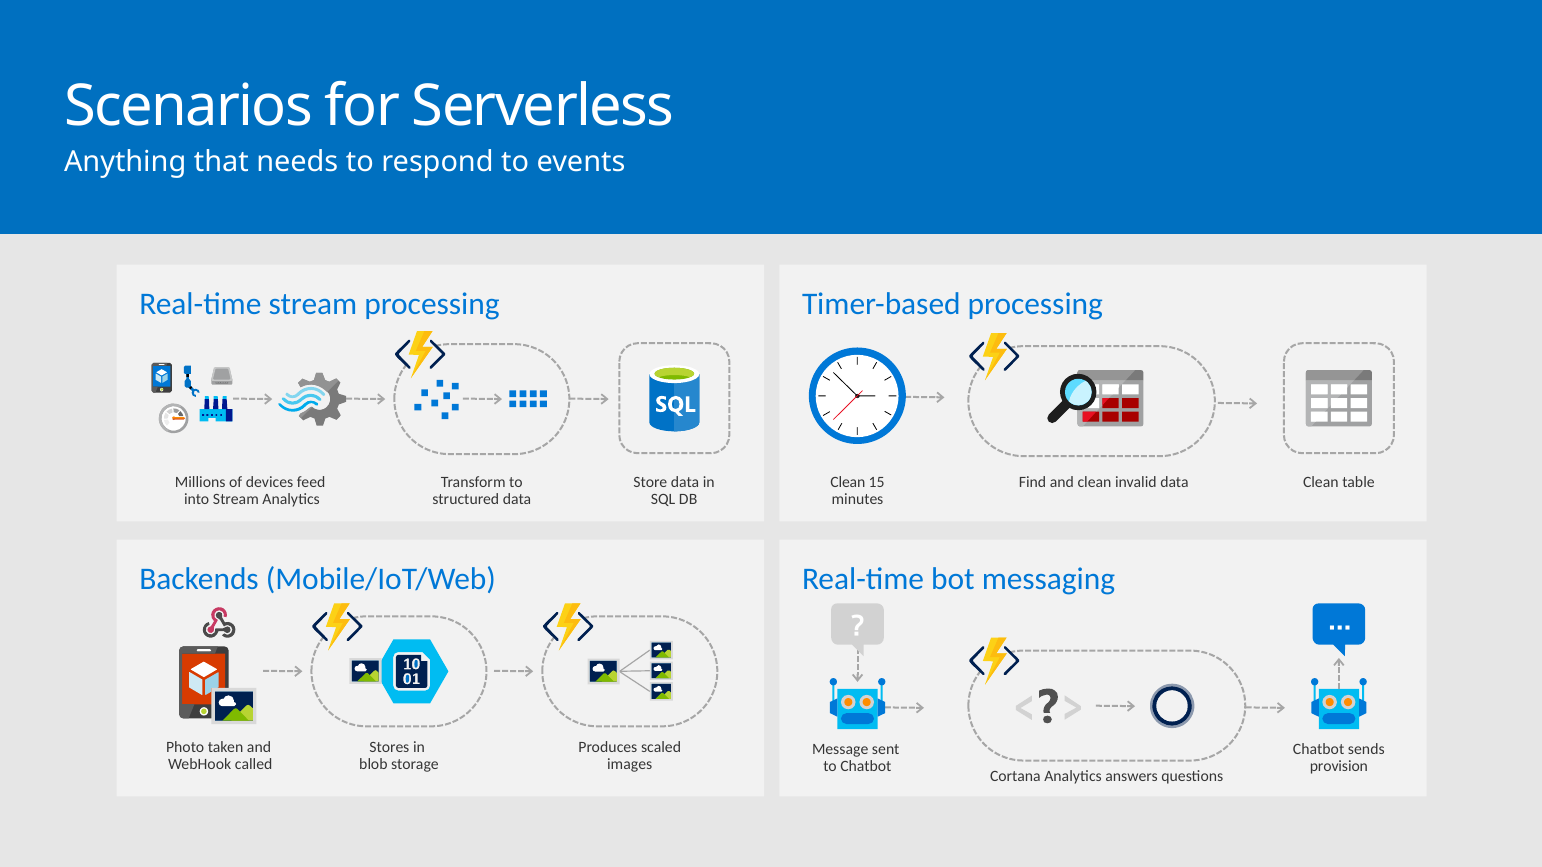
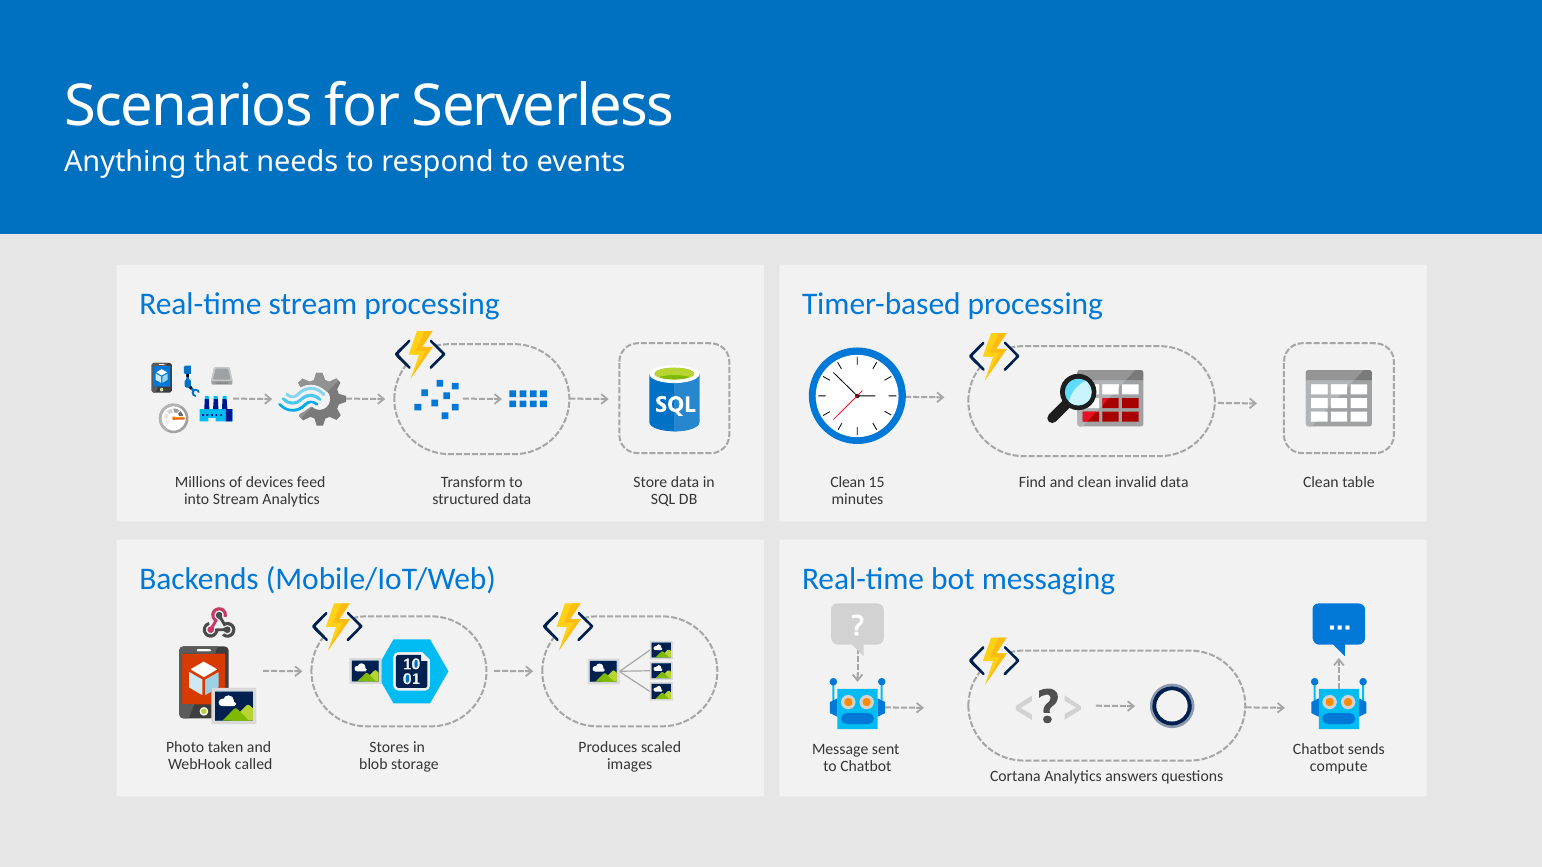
provision: provision -> compute (1339, 767)
